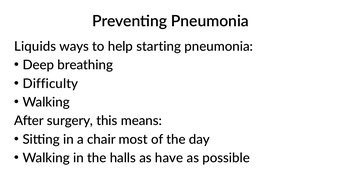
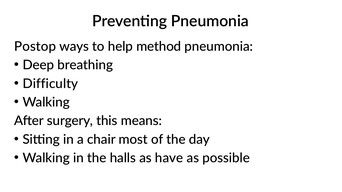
Liquids: Liquids -> Postop (35, 47)
starting: starting -> method (159, 47)
